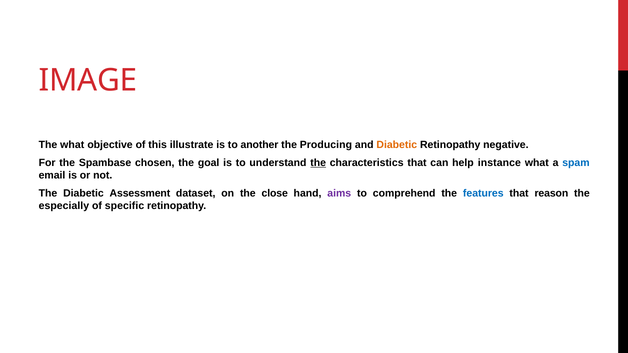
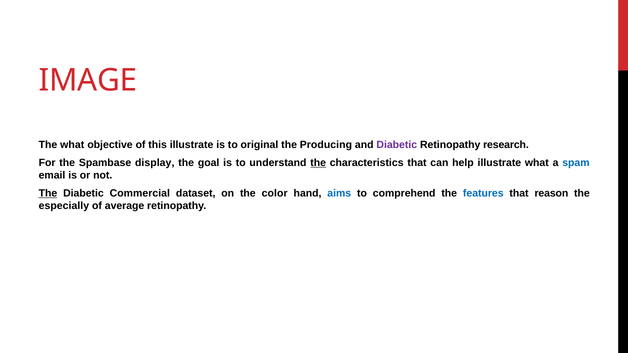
another: another -> original (259, 145)
Diabetic colour: orange -> purple (397, 145)
negative: negative -> research (506, 145)
chosen: chosen -> display (155, 163)
help instance: instance -> illustrate (499, 163)
The underline: none -> present (48, 193)
Assessment: Assessment -> Commercial (140, 193)
close: close -> color (275, 193)
aims colour: purple -> blue (339, 193)
specific: specific -> average (125, 206)
